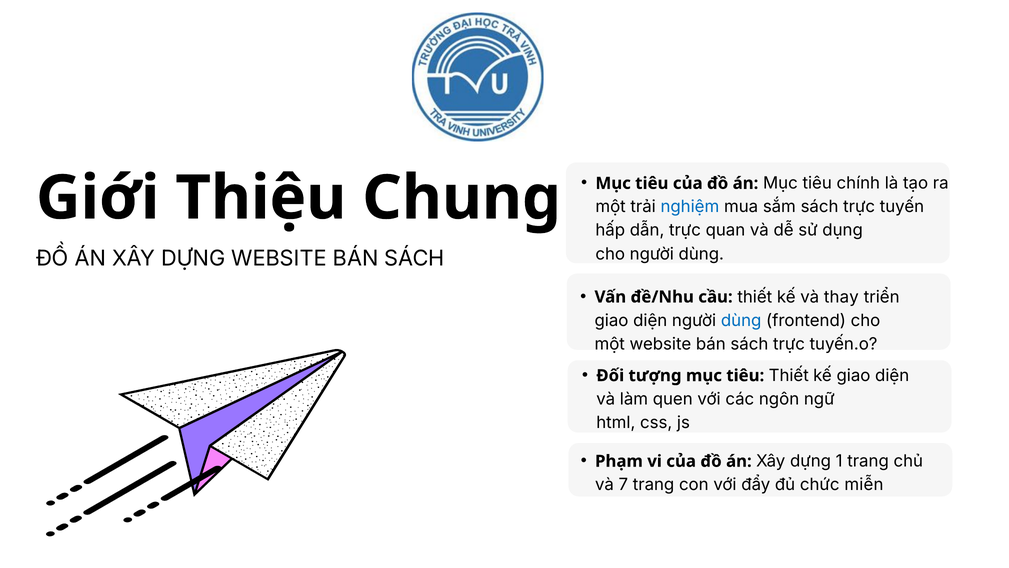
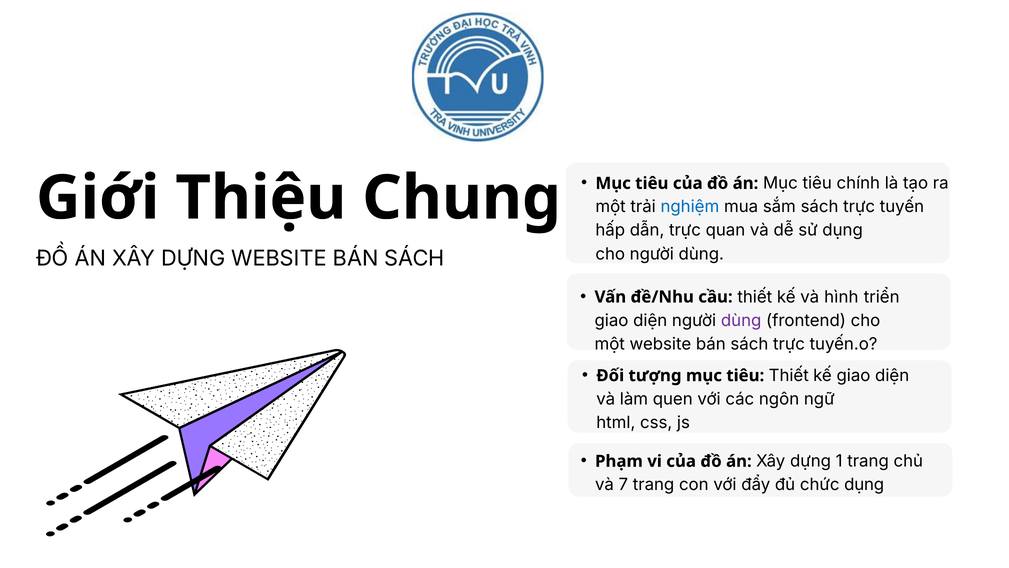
thay: thay -> hình (841, 297)
dùng colour: blue -> purple (741, 320)
chức miễn: miễn -> dụng (864, 484)
